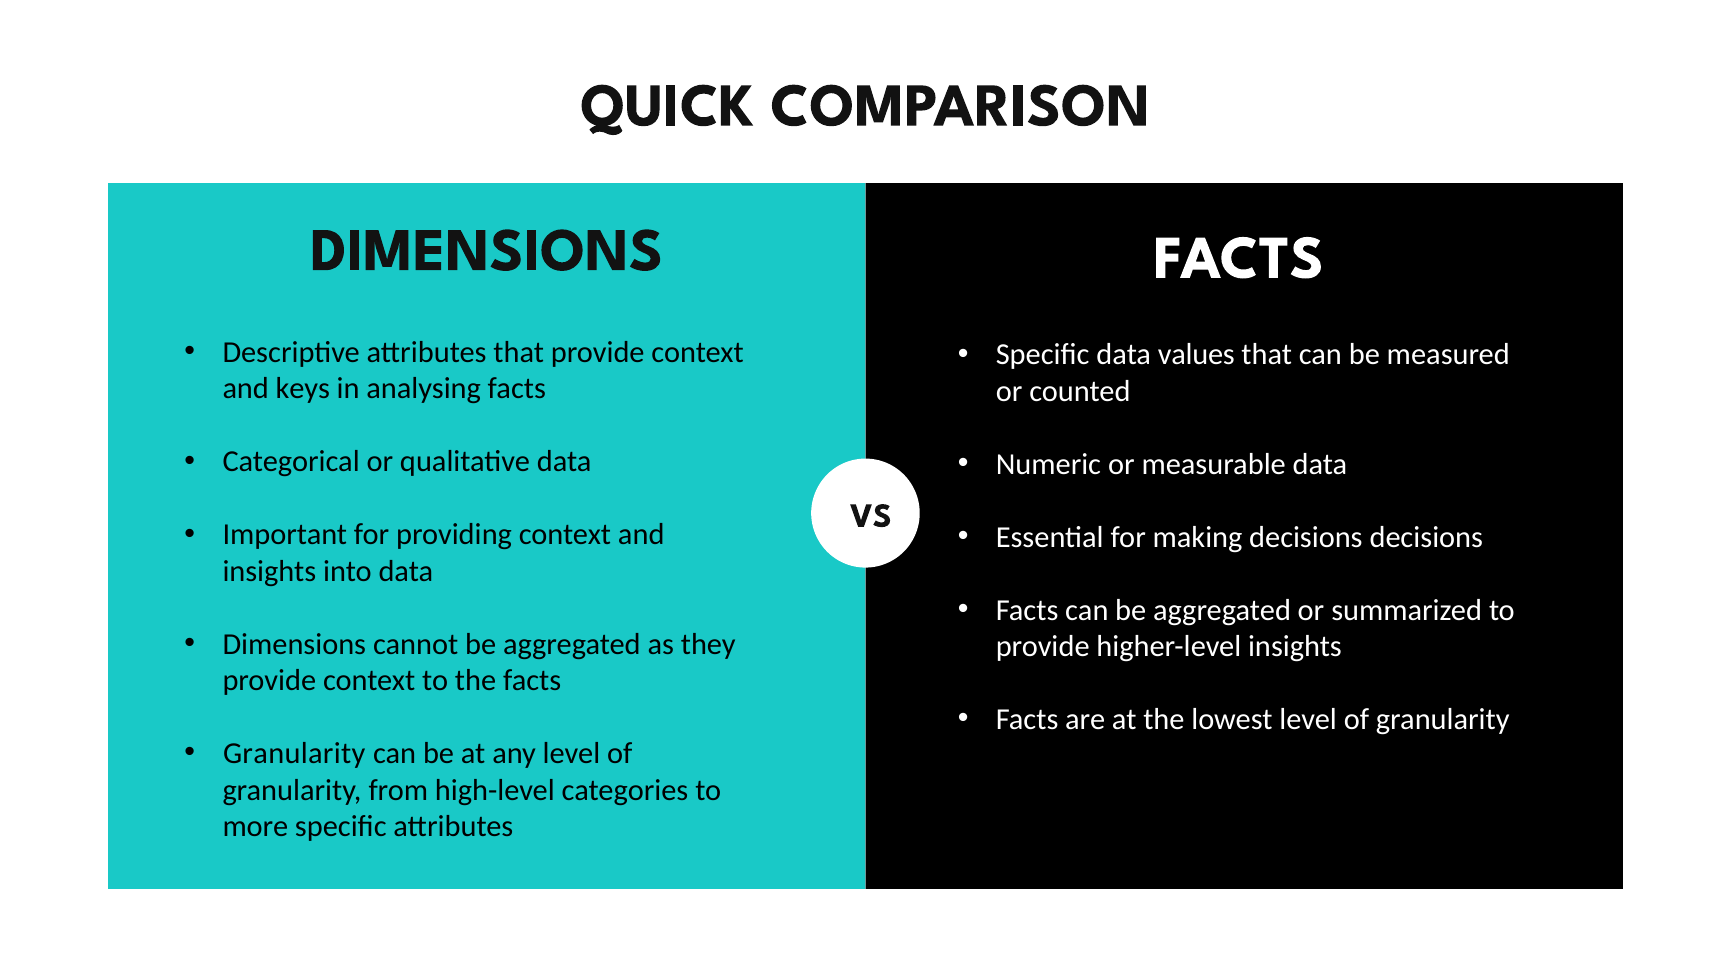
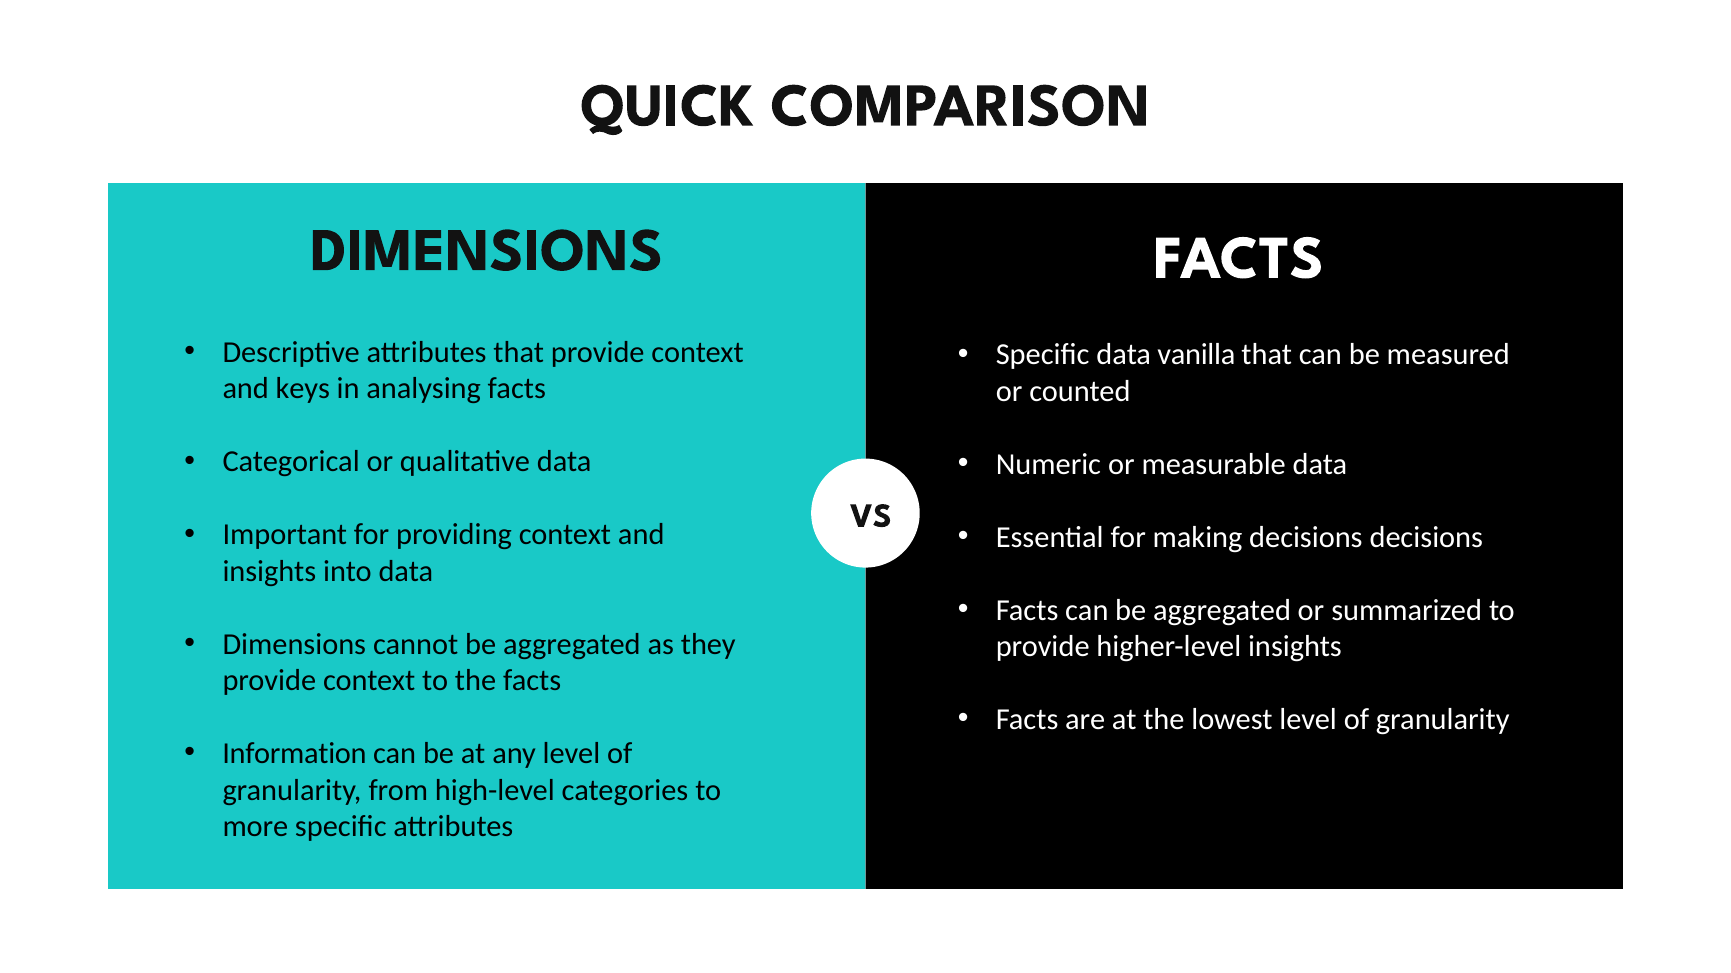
values: values -> vanilla (1196, 355)
Granularity: Granularity -> Information (294, 754)
